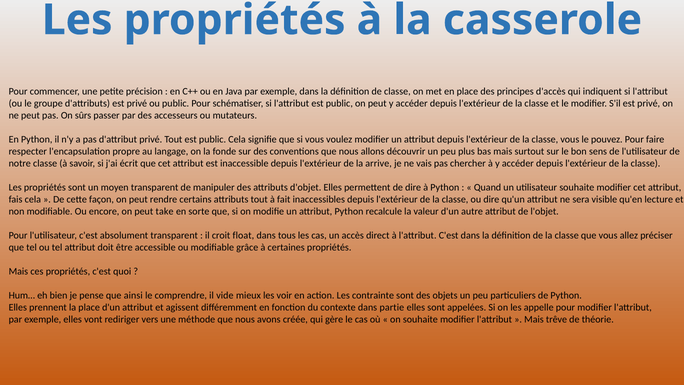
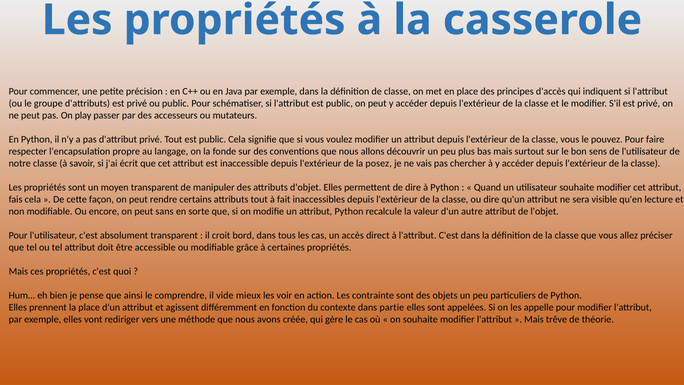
sûrs: sûrs -> play (83, 116)
arrive: arrive -> posez (379, 163)
take: take -> sans (165, 211)
float: float -> bord (243, 235)
